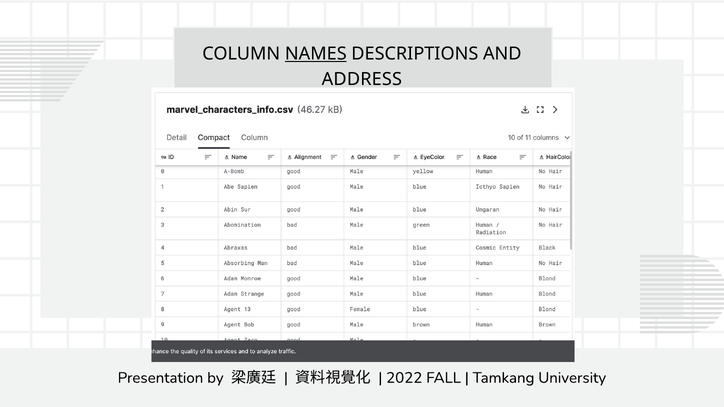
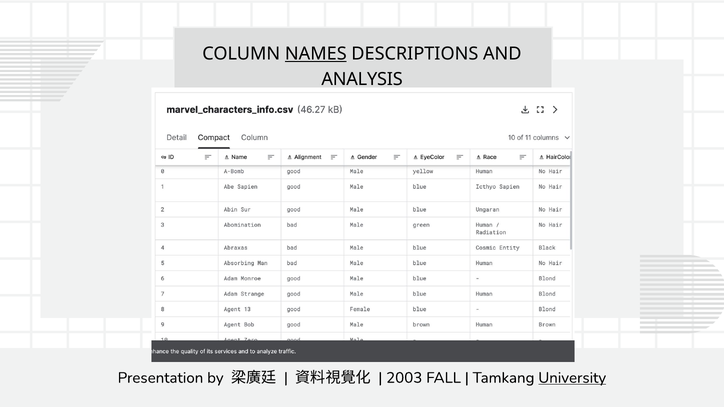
ADDRESS: ADDRESS -> ANALYSIS (362, 79)
2022: 2022 -> 2003 (404, 378)
University underline: none -> present (572, 378)
